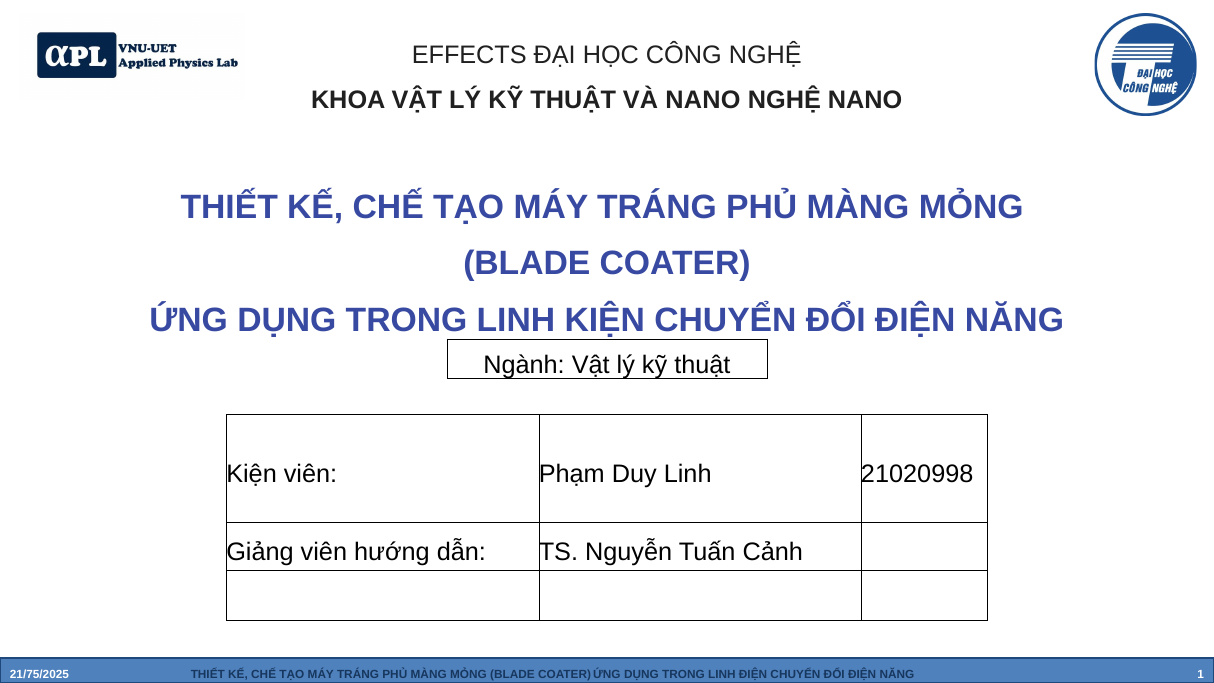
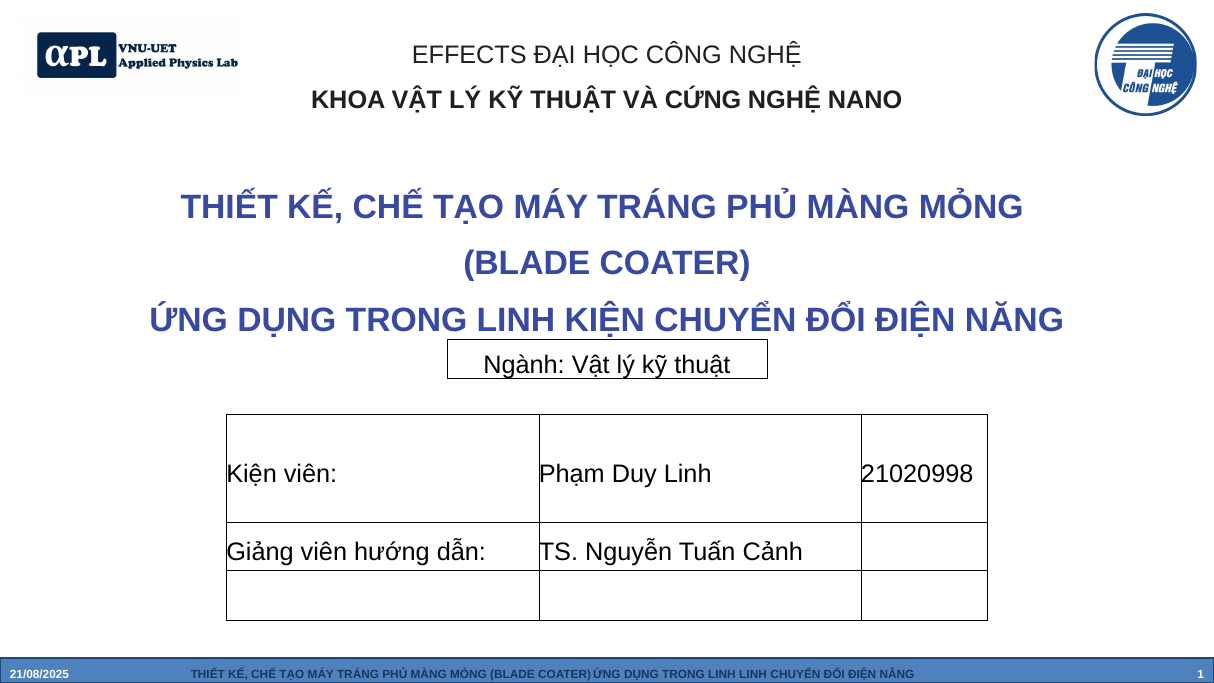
VÀ NANO: NANO -> CỨNG (703, 100)
21/75/2025: 21/75/2025 -> 21/08/2025 (39, 674)
LINH ĐIỆN: ĐIỆN -> LINH (753, 674)
